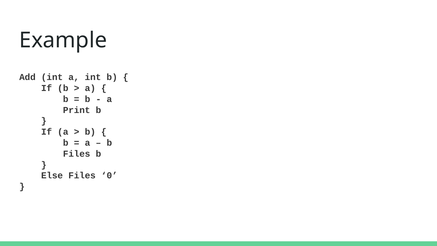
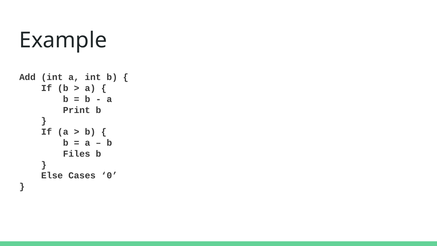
Else Files: Files -> Cases (82, 176)
